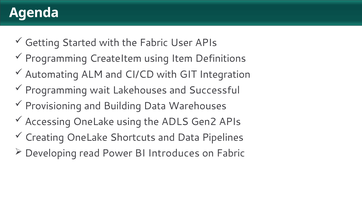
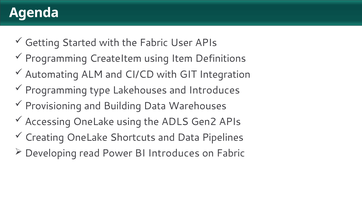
wait: wait -> type (100, 90)
and Successful: Successful -> Introduces (214, 90)
